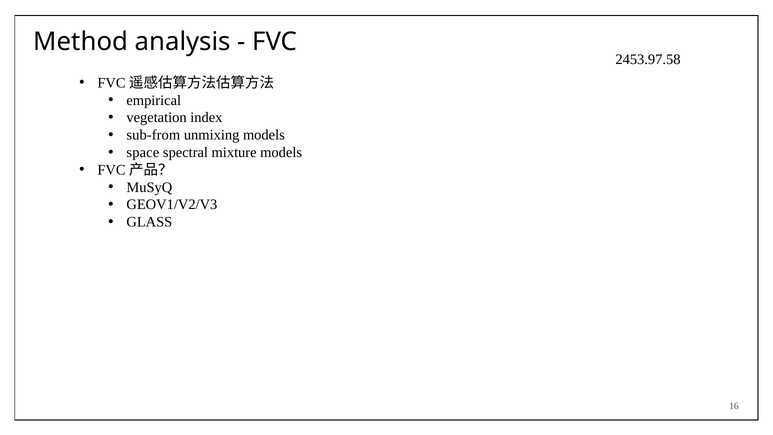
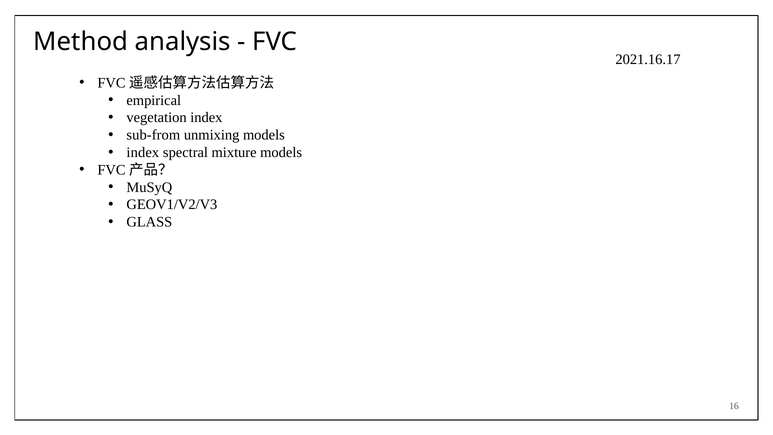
2453.97.58: 2453.97.58 -> 2021.16.17 (648, 59)
space: space -> index (143, 152)
